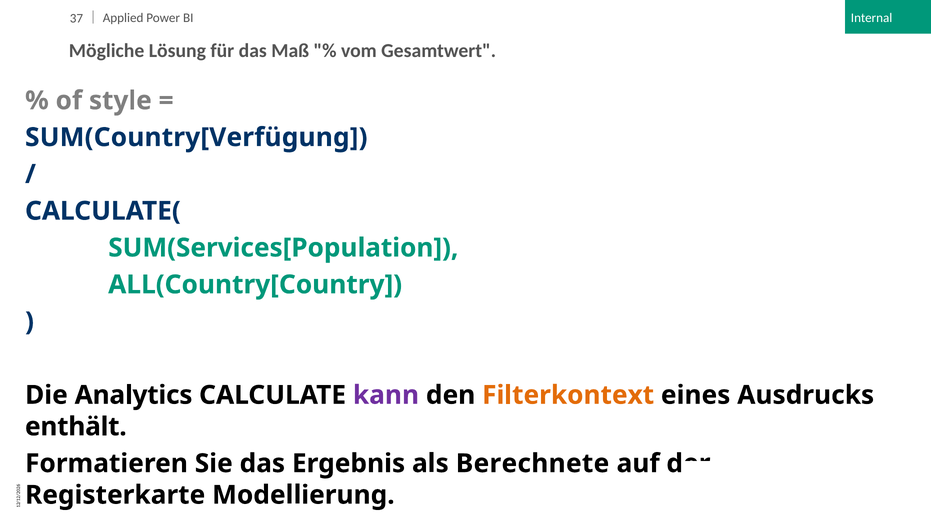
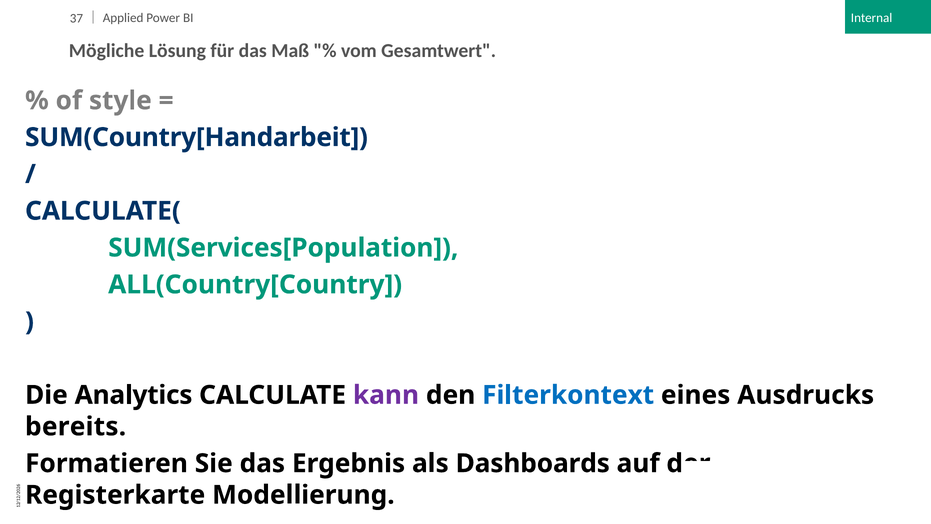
SUM(Country[Verfügung: SUM(Country[Verfügung -> SUM(Country[Handarbeit (196, 137)
Filterkontext colour: orange -> blue (568, 395)
enthält: enthält -> bereits (76, 426)
Berechnete: Berechnete -> Dashboards (533, 463)
